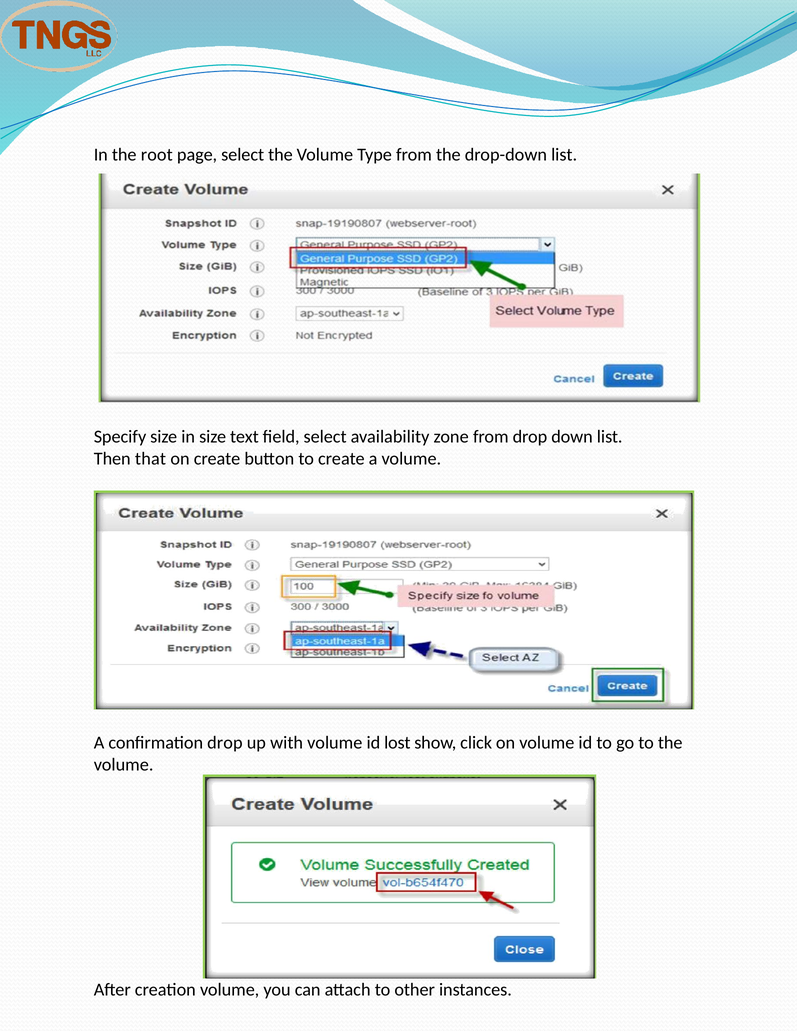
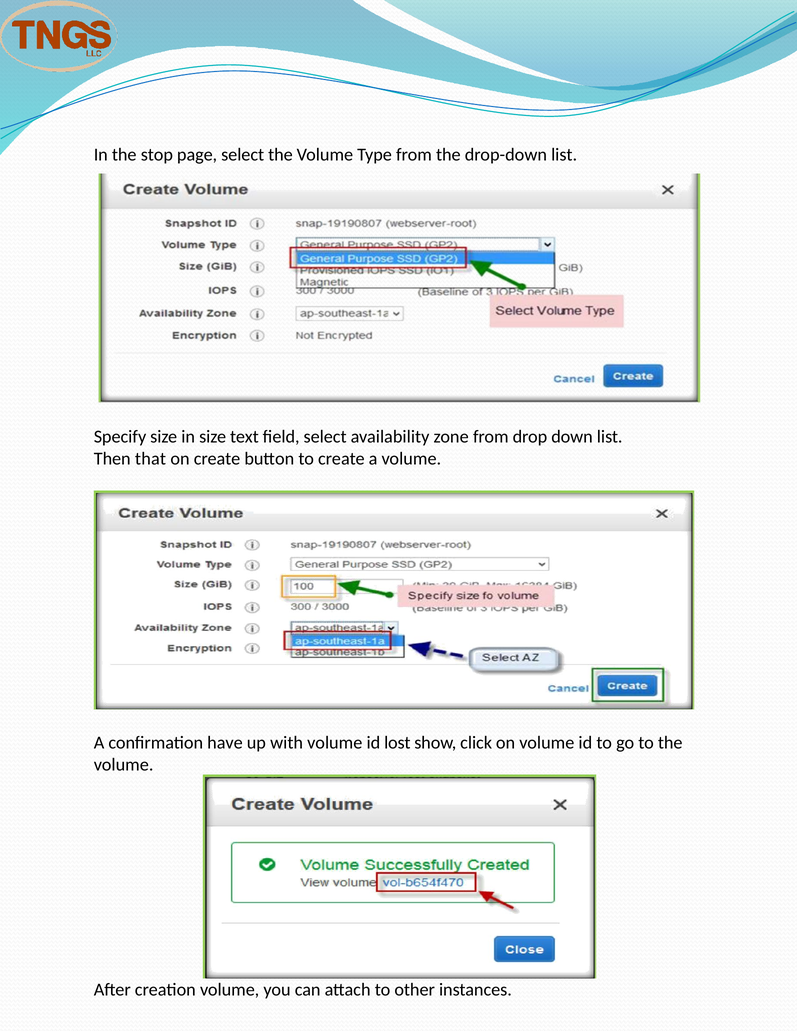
root: root -> stop (157, 155)
confirmation drop: drop -> have (225, 743)
